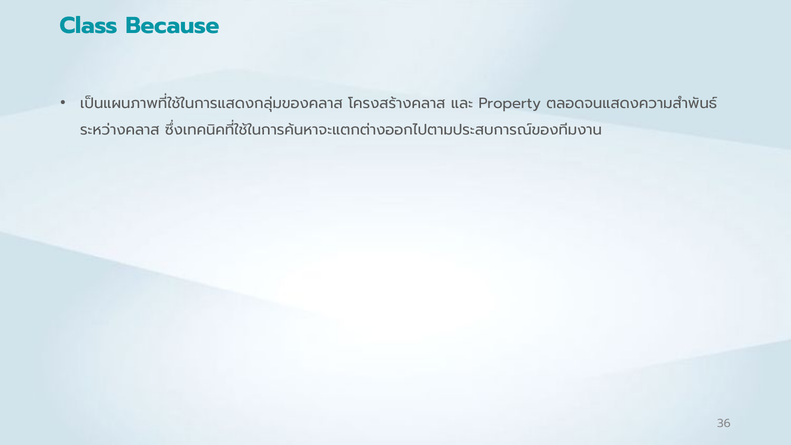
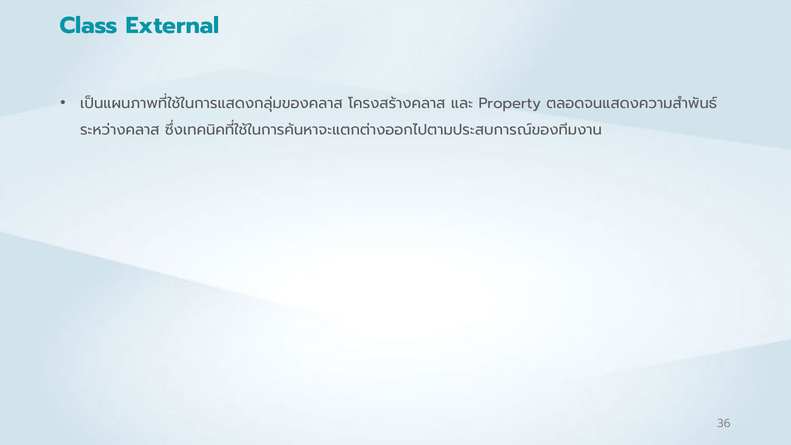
Because: Because -> External (172, 25)
